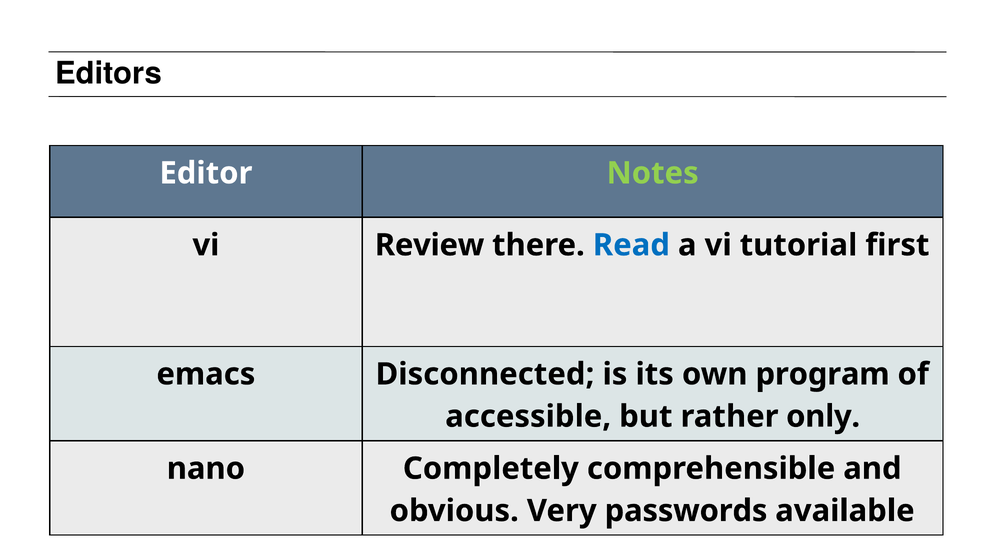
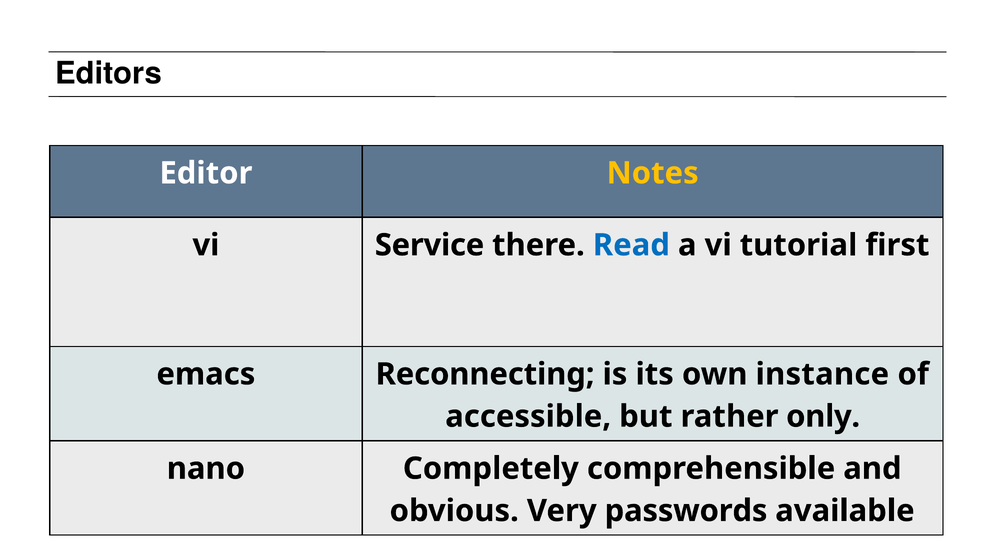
Notes colour: light green -> yellow (653, 173)
Review: Review -> Service (430, 245)
Disconnected: Disconnected -> Reconnecting (485, 374)
program: program -> instance (822, 374)
